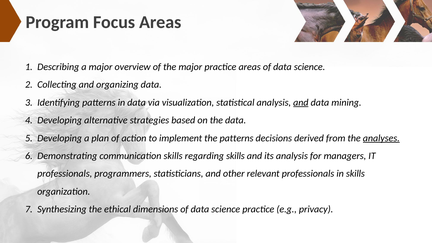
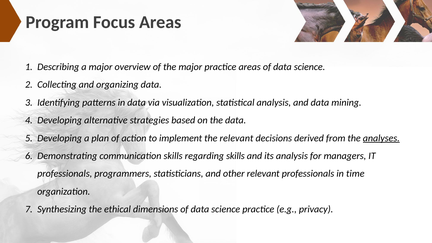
and underline: present -> none (301, 103)
the patterns: patterns -> relevant (237, 138)
in skills: skills -> time (355, 174)
